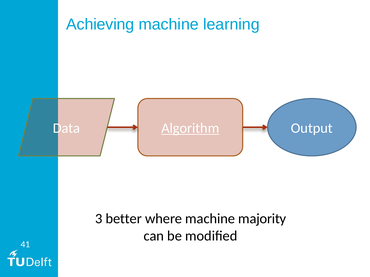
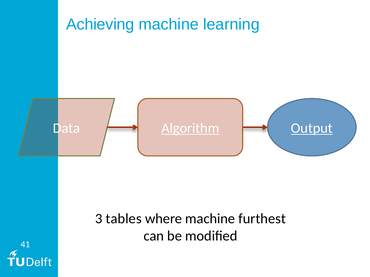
Output underline: none -> present (312, 128)
better: better -> tables (124, 219)
majority: majority -> furthest (262, 219)
